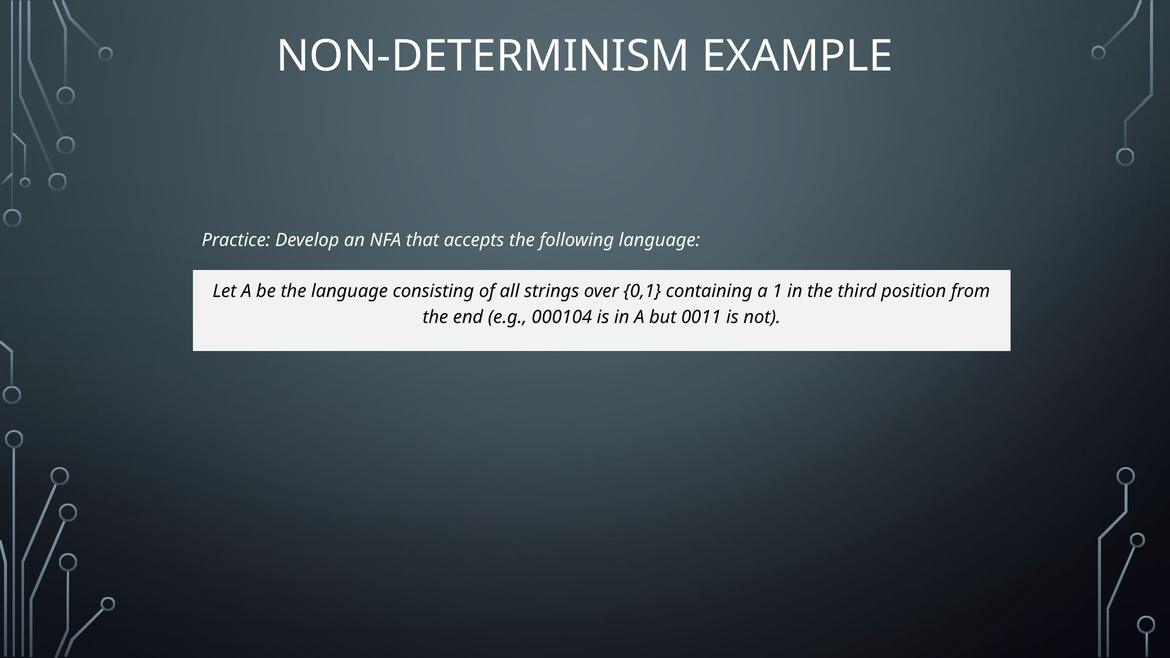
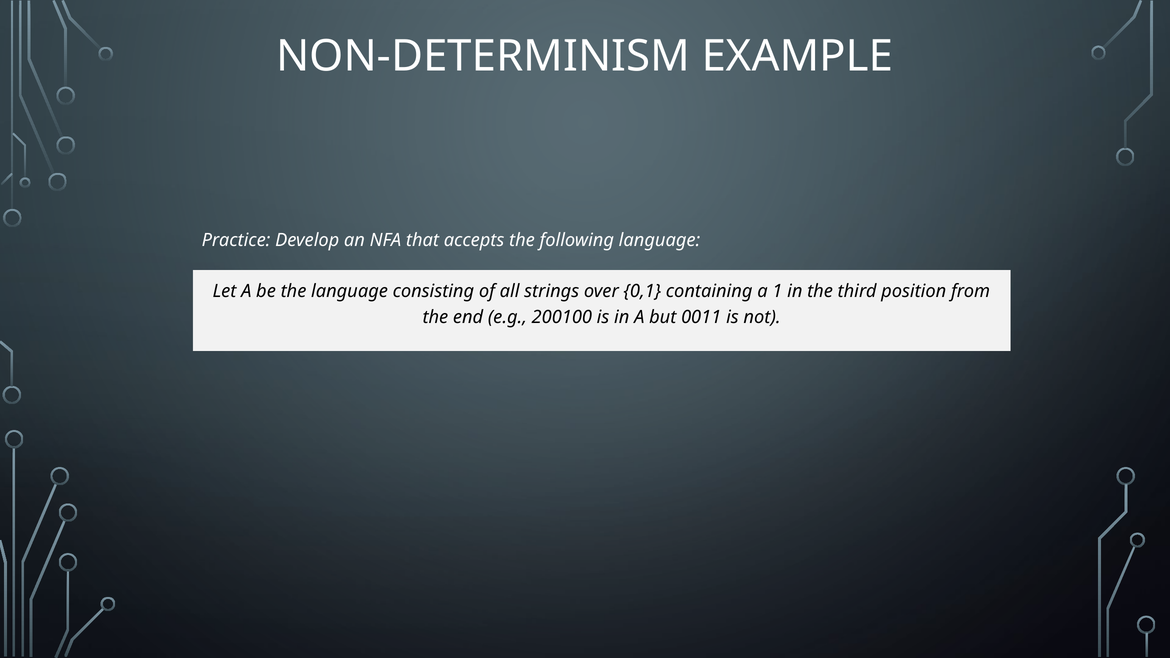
000104: 000104 -> 200100 (562, 317)
